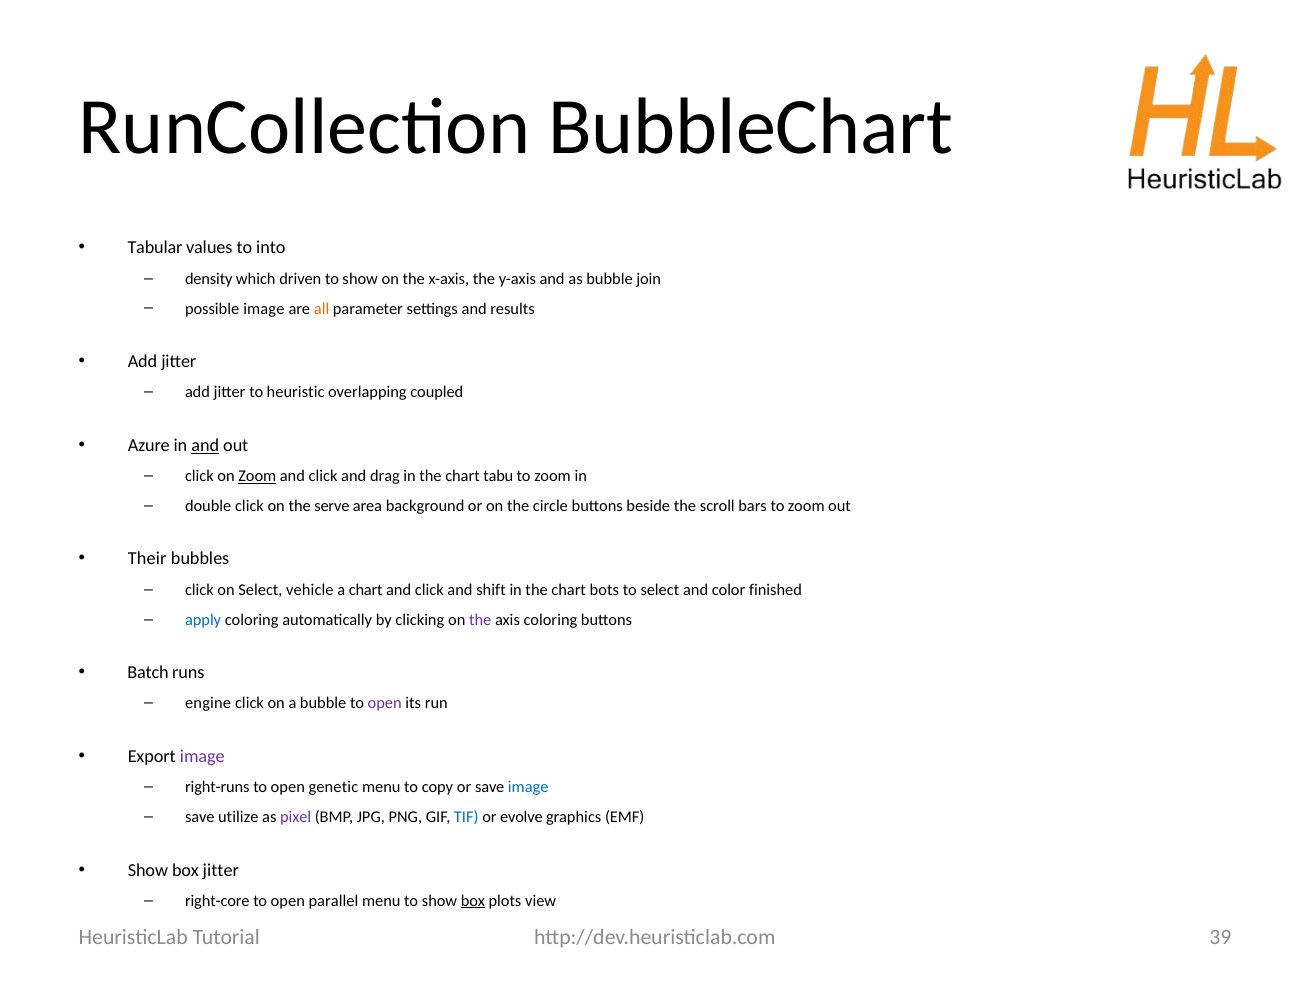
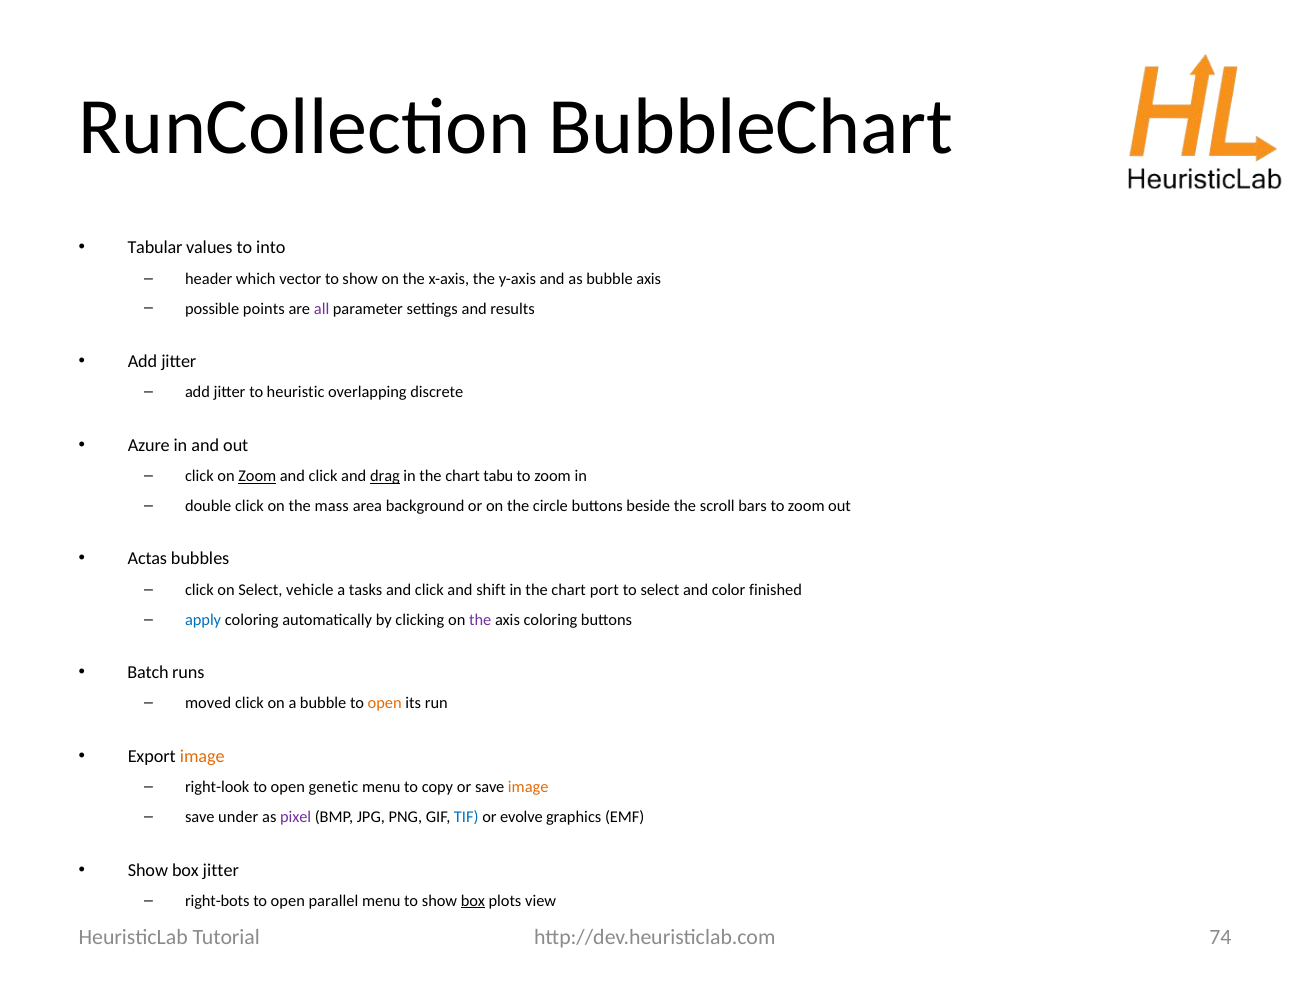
density: density -> header (209, 279)
driven: driven -> vector (300, 279)
bubble join: join -> axis (649, 279)
possible image: image -> points (264, 309)
all colour: orange -> purple (322, 309)
coupled: coupled -> discrete (437, 393)
and underline: present -> none (205, 446)
drag underline: none -> present (385, 476)
serve: serve -> mass (332, 506)
Their: Their -> Actas (147, 559)
a chart: chart -> tasks (366, 590)
bots: bots -> port (604, 590)
engine: engine -> moved (208, 704)
open colour: purple -> orange (385, 704)
image colour: purple -> orange (202, 757)
right-runs: right-runs -> right-look (217, 788)
image colour: blue -> orange (528, 788)
utilize: utilize -> under (238, 818)
right-core: right-core -> right-bots (217, 901)
39: 39 -> 74 (1220, 938)
